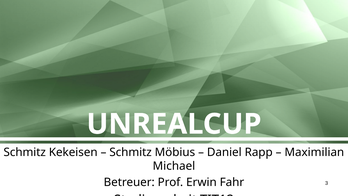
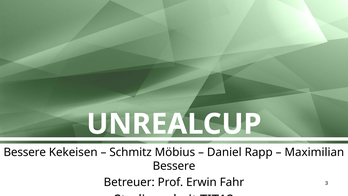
Schmitz: Schmitz -> Bessere (25, 152)
Michael: Michael -> Bessere (174, 166)
